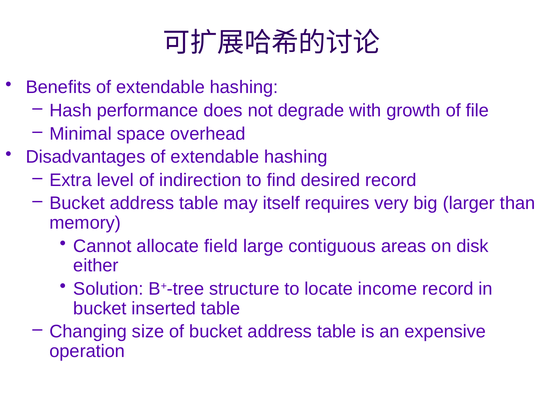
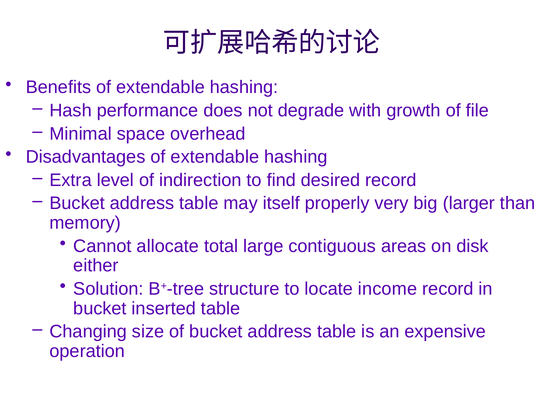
requires: requires -> properly (337, 203)
field: field -> total (221, 246)
